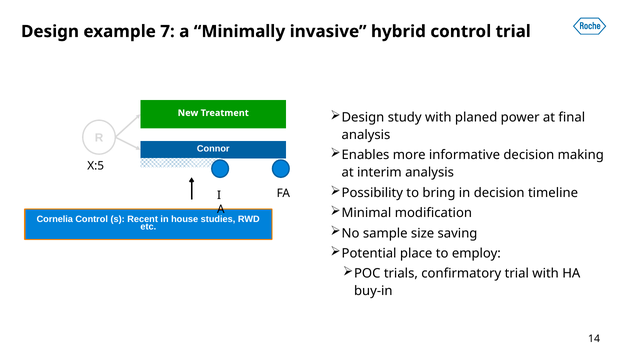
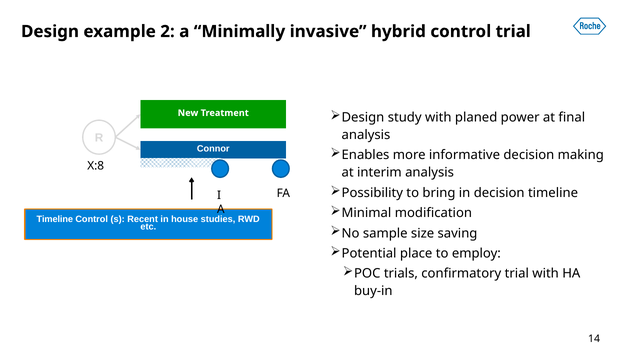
7: 7 -> 2 (167, 32)
X:5: X:5 -> X:8 (96, 166)
Cornelia: Cornelia -> Timeline (55, 220)
